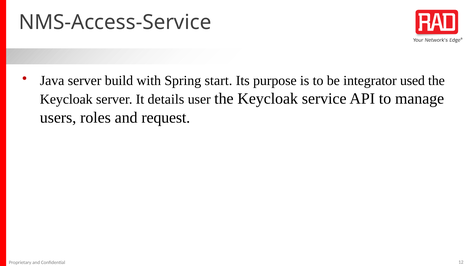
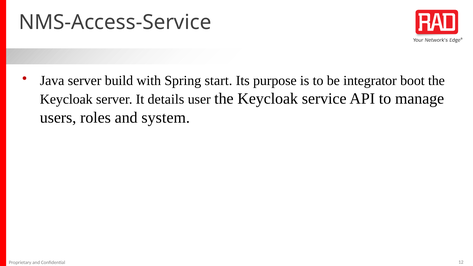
used: used -> boot (412, 81)
request: request -> system (166, 118)
